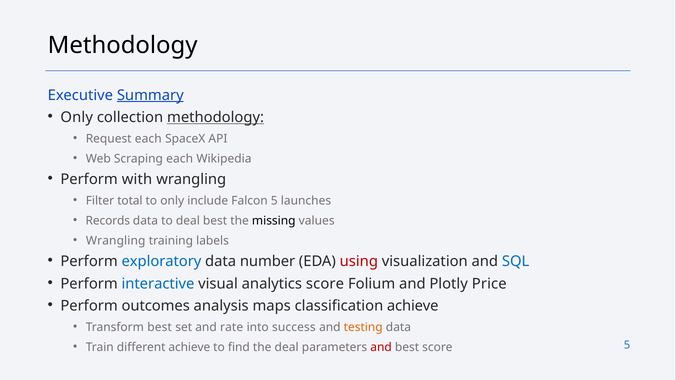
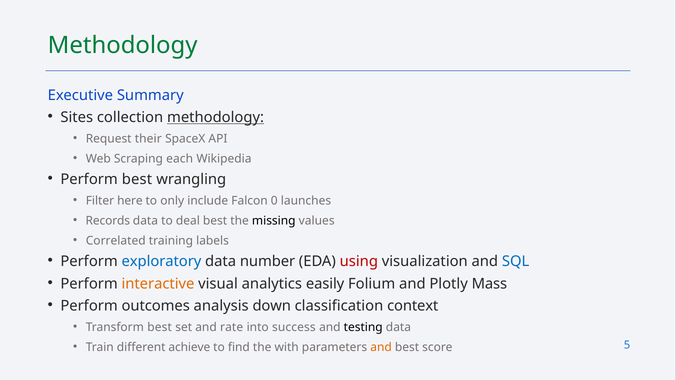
Methodology colour: black -> green (123, 45)
Summary underline: present -> none (150, 95)
Only: Only -> Sites (77, 118)
Request each: each -> their (148, 139)
Perform with: with -> best (137, 180)
total: total -> here (130, 201)
Falcon 5: 5 -> 0 (274, 201)
Wrangling: Wrangling -> Correlated (116, 241)
interactive colour: blue -> orange (158, 284)
analytics score: score -> easily (325, 284)
Price: Price -> Mass (489, 284)
maps: maps -> down (272, 306)
classification achieve: achieve -> context (413, 306)
testing colour: orange -> black (363, 328)
the deal: deal -> with (287, 347)
and colour: red -> orange (381, 347)
